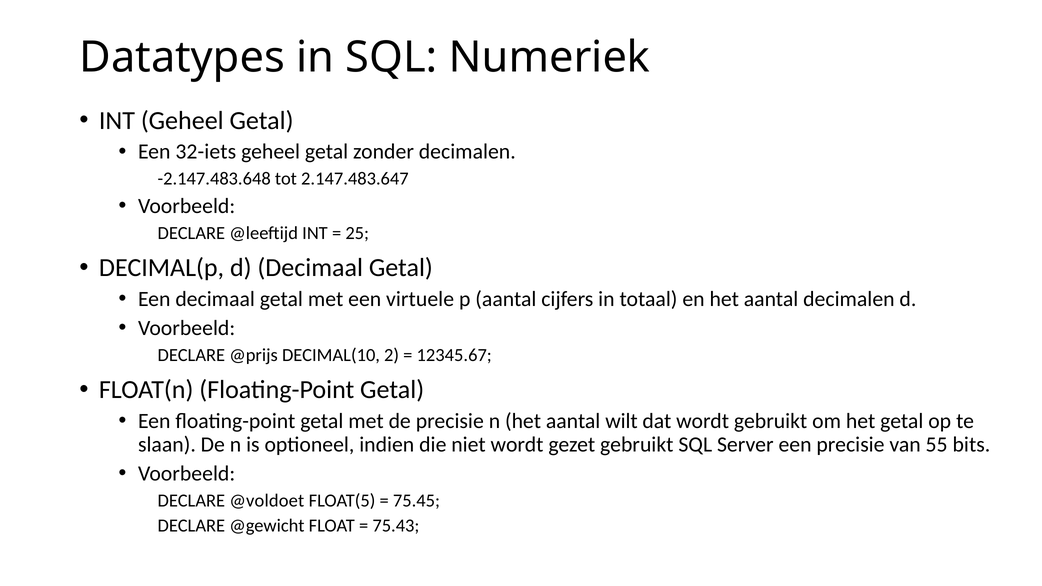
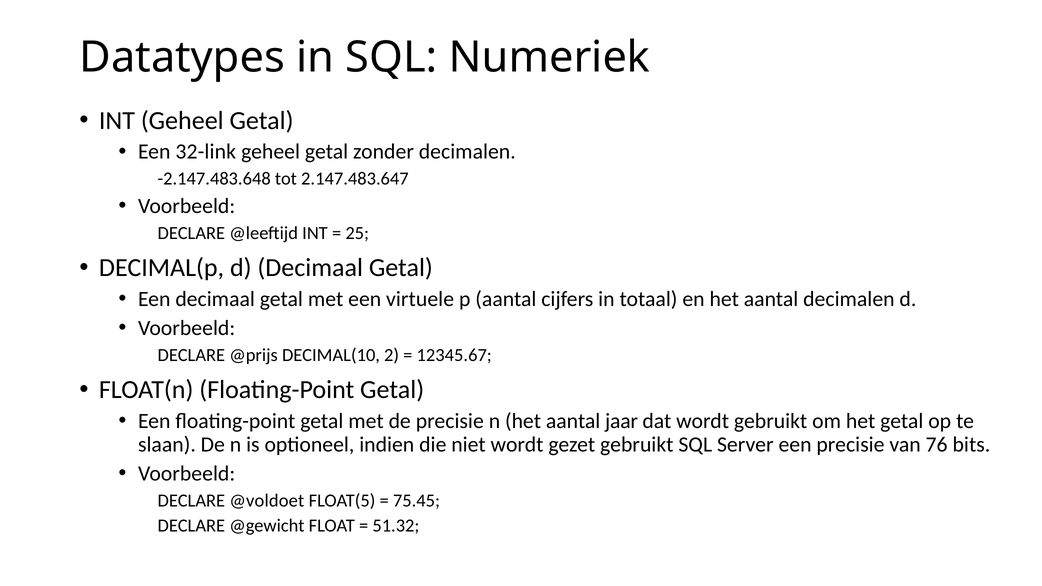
32-iets: 32-iets -> 32-link (206, 152)
wilt: wilt -> jaar (622, 421)
55: 55 -> 76 (937, 445)
75.43: 75.43 -> 51.32 (396, 526)
